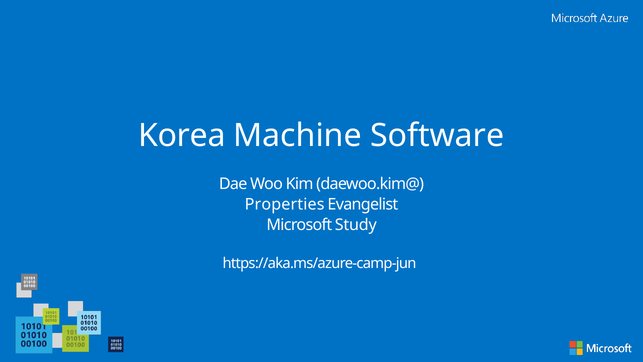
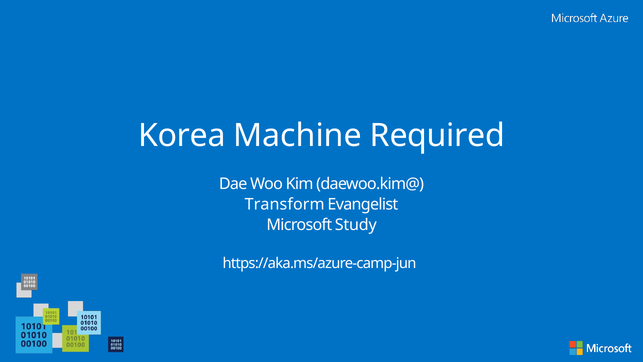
Software: Software -> Required (437, 135)
Properties: Properties -> Transform (285, 204)
